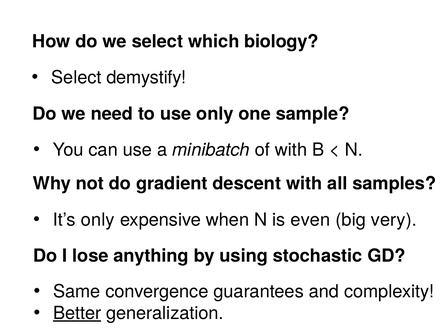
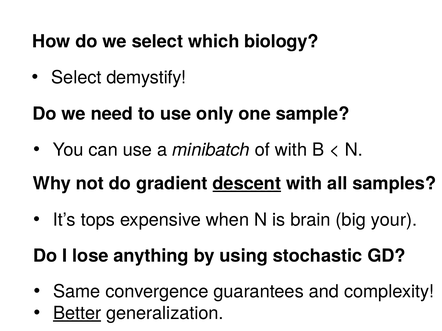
descent underline: none -> present (247, 184)
It’s only: only -> tops (98, 220)
even: even -> brain (310, 220)
very: very -> your (394, 220)
